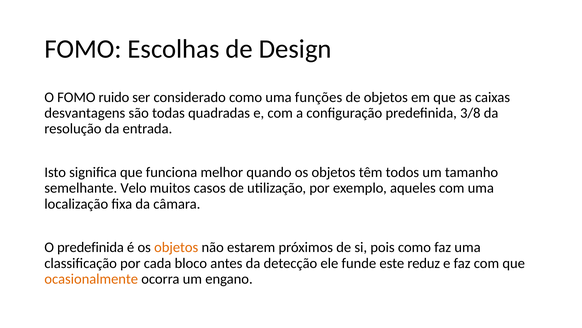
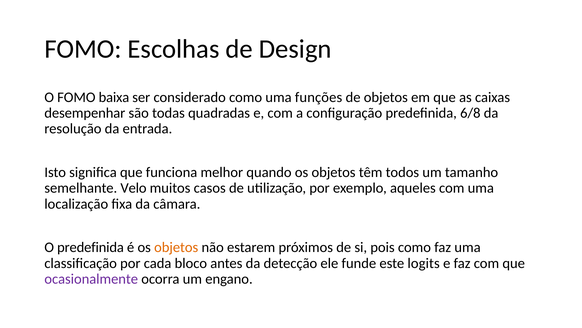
ruido: ruido -> baixa (114, 97)
desvantagens: desvantagens -> desempenhar (85, 113)
3/8: 3/8 -> 6/8 (470, 113)
reduz: reduz -> logits (424, 263)
ocasionalmente colour: orange -> purple (91, 278)
